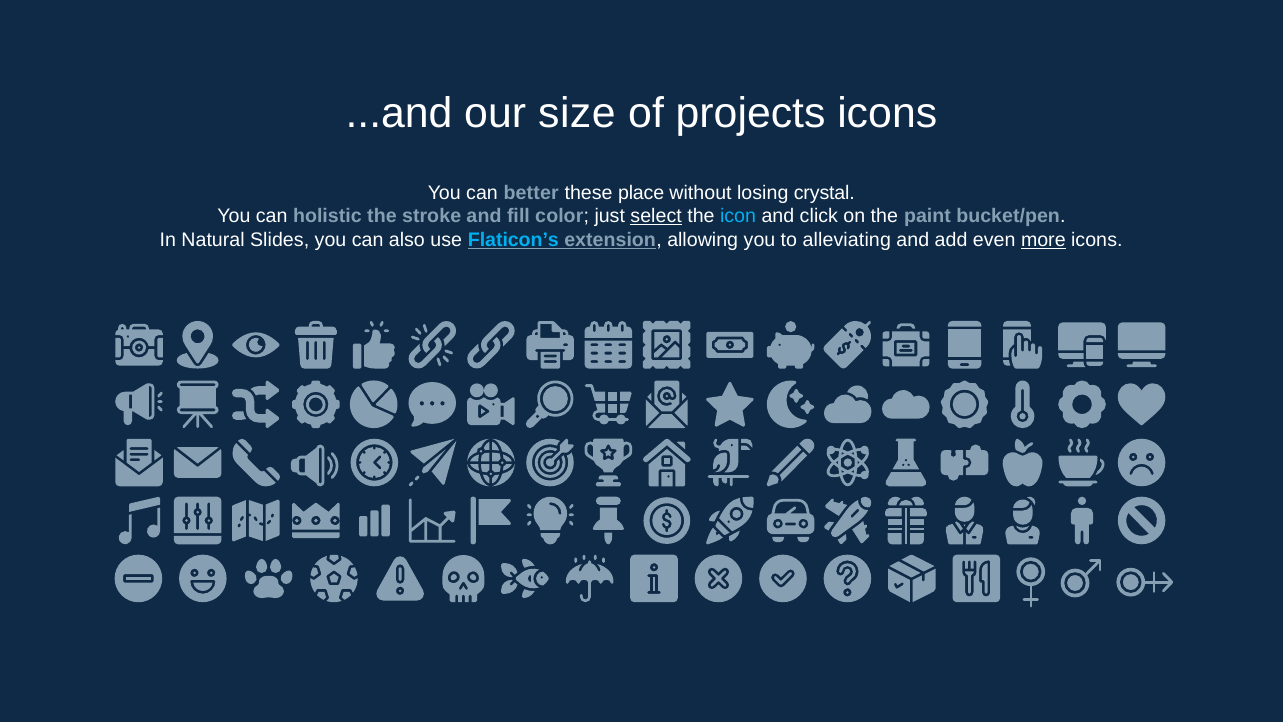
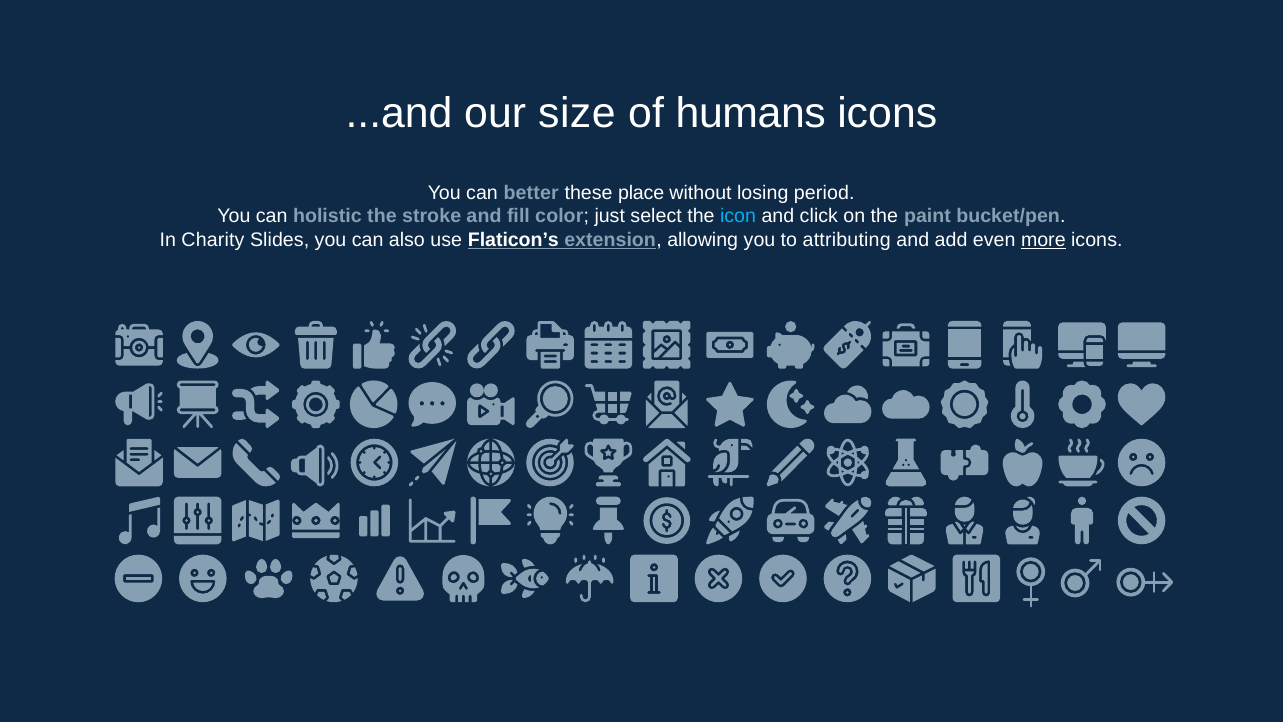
projects: projects -> humans (751, 113)
crystal: crystal -> period (824, 193)
select underline: present -> none (656, 216)
Natural: Natural -> Charity (213, 240)
Flaticon’s colour: light blue -> white (513, 240)
alleviating: alleviating -> attributing (847, 240)
